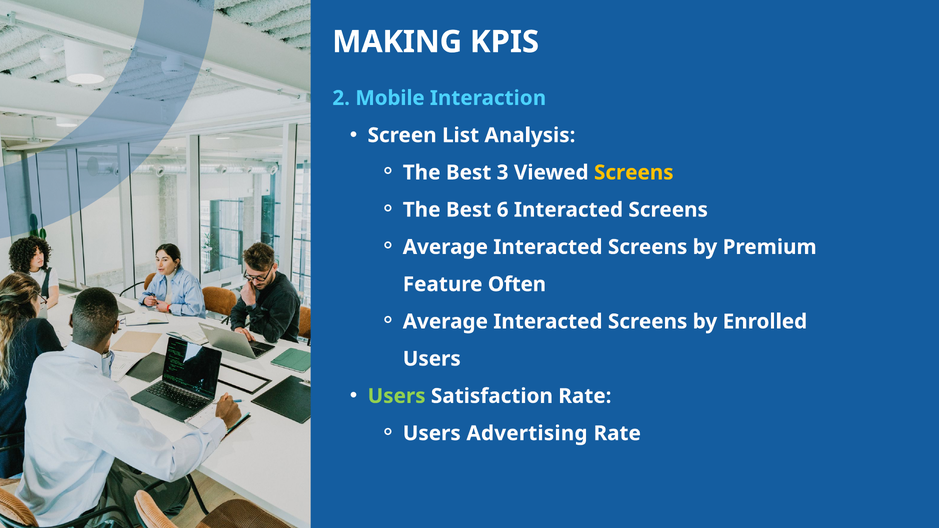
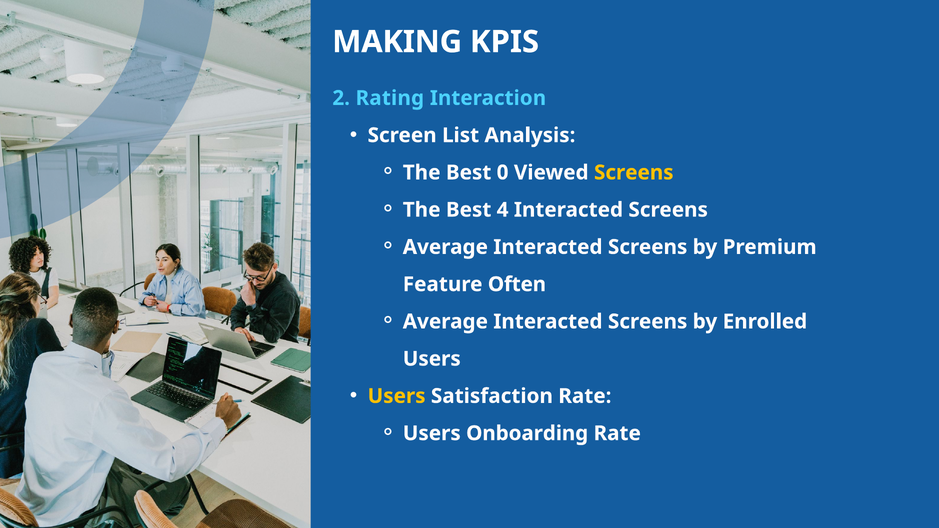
Mobile: Mobile -> Rating (390, 98)
3: 3 -> 0 (503, 173)
6: 6 -> 4 (503, 210)
Users colour: light green -> yellow (397, 396)
Advertising: Advertising -> Onboarding (527, 433)
